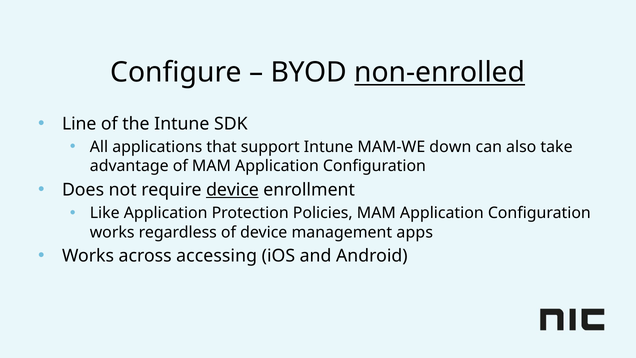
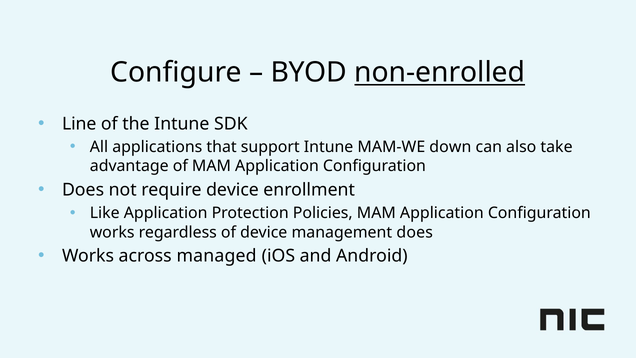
device underline: present -> none (232, 190)
management apps: apps -> does (415, 232)
accessing: accessing -> managed (217, 256)
